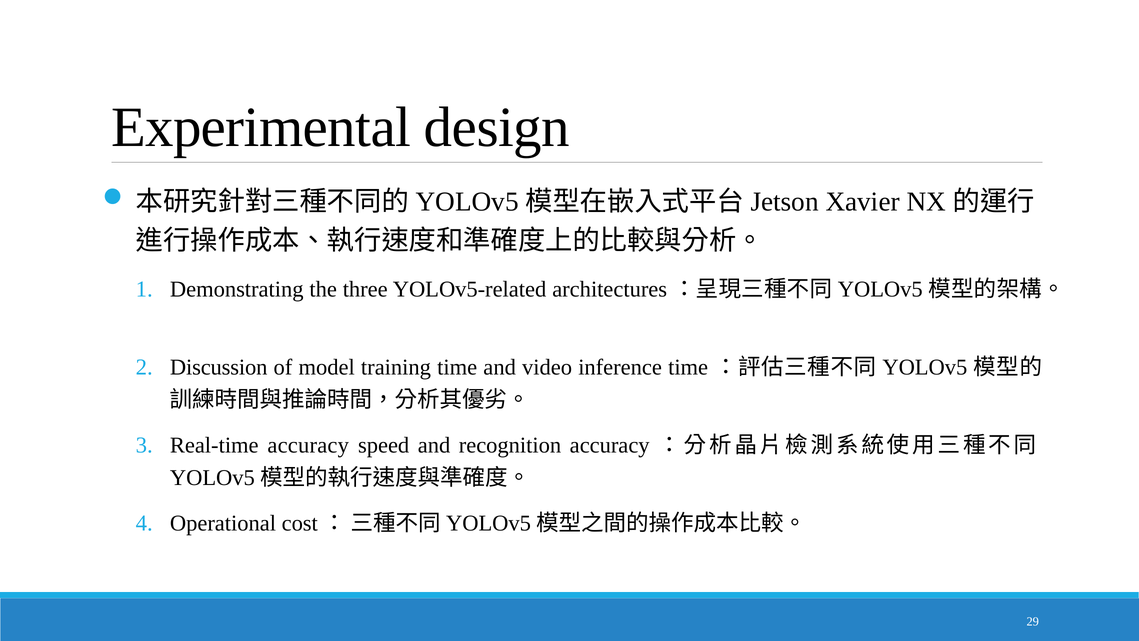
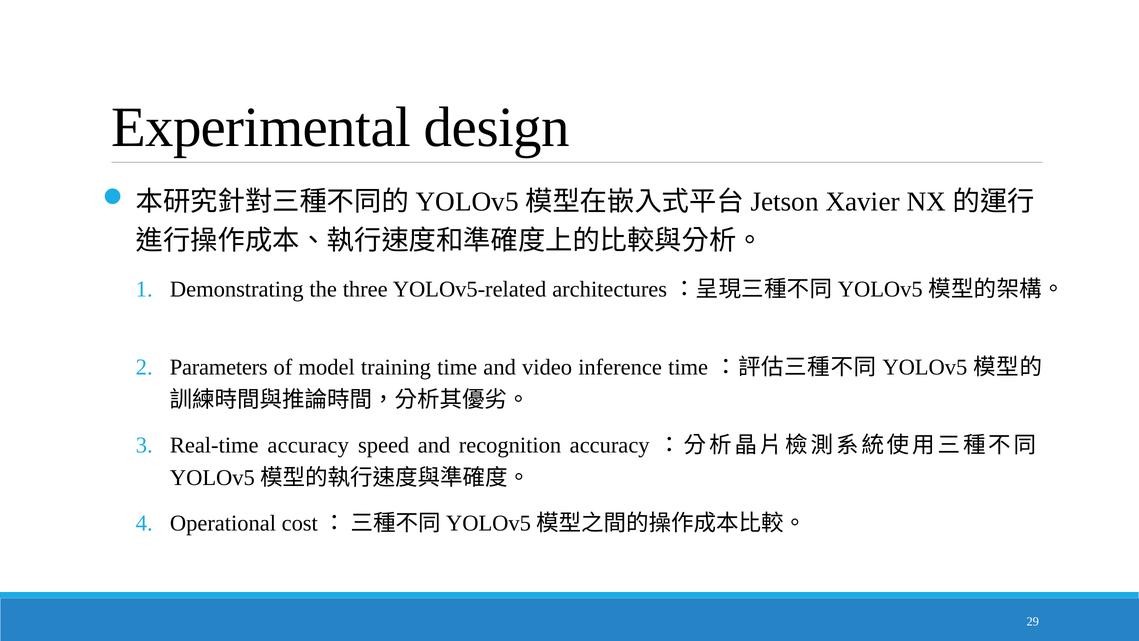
Discussion: Discussion -> Parameters (219, 367)
